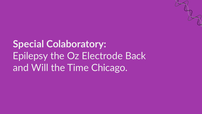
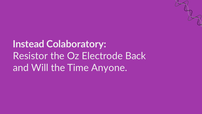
Special: Special -> Instead (29, 44)
Epilepsy: Epilepsy -> Resistor (30, 56)
Chicago: Chicago -> Anyone (109, 68)
